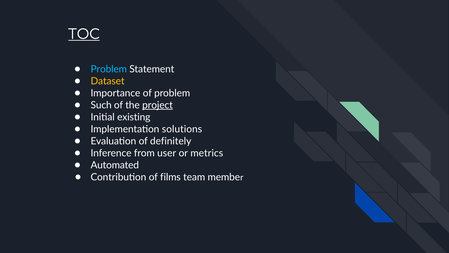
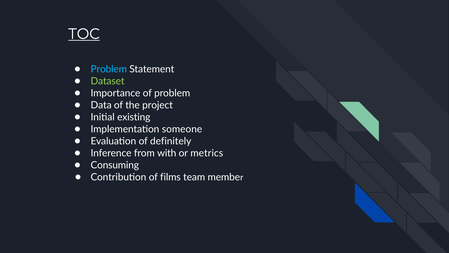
Dataset colour: yellow -> light green (108, 81)
Such: Such -> Data (101, 105)
project underline: present -> none (158, 105)
solutions: solutions -> someone (182, 129)
user: user -> with (167, 153)
Automated: Automated -> Consuming (115, 165)
